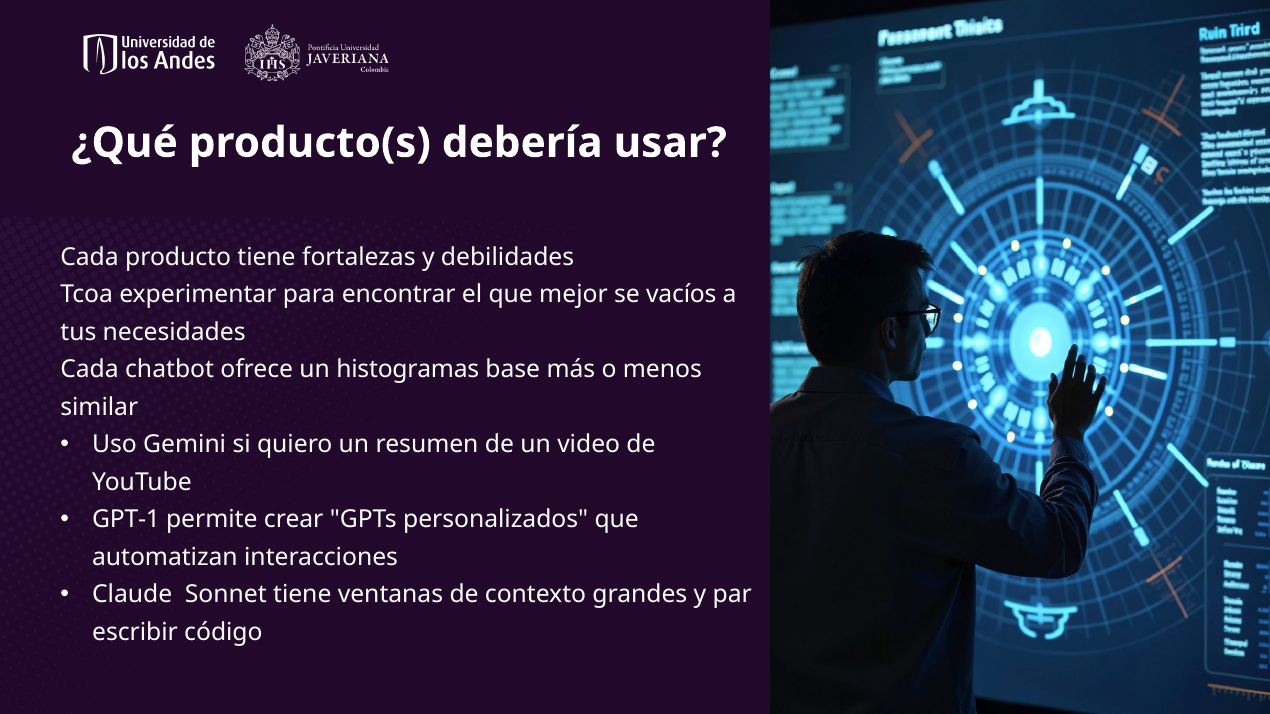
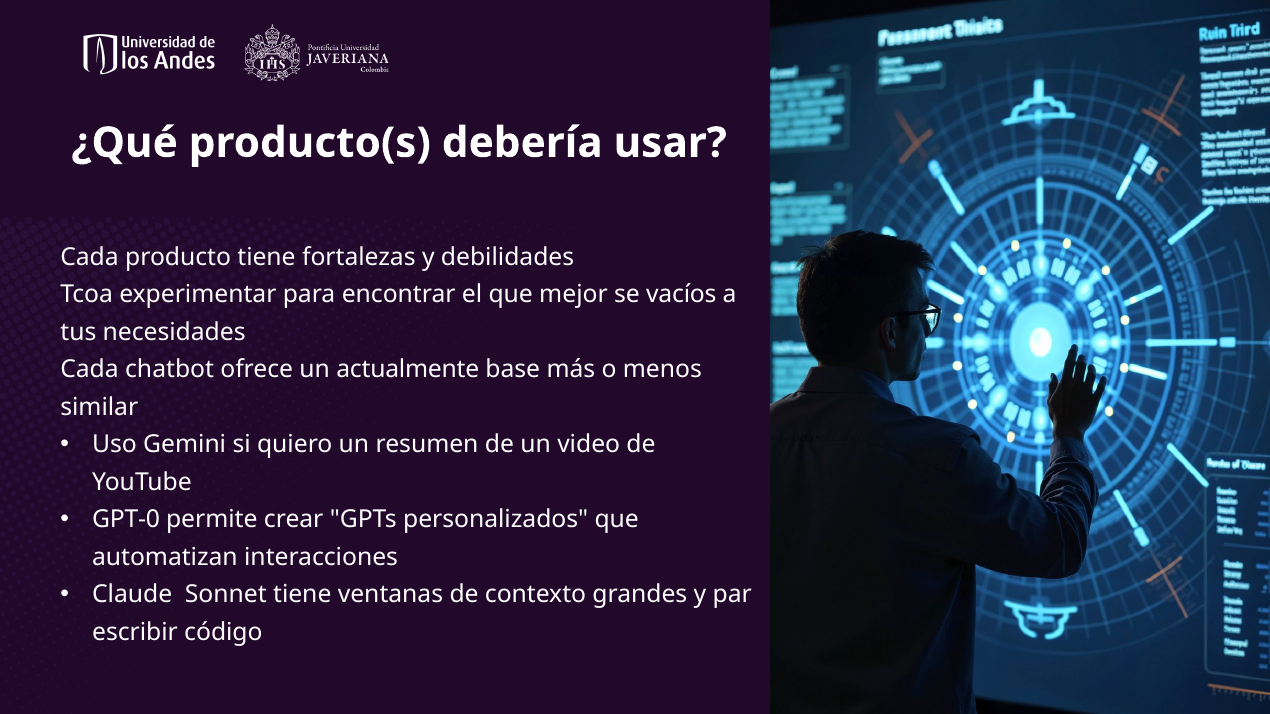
histogramas: histogramas -> actualmente (408, 370)
GPT-1: GPT-1 -> GPT-0 (126, 520)
